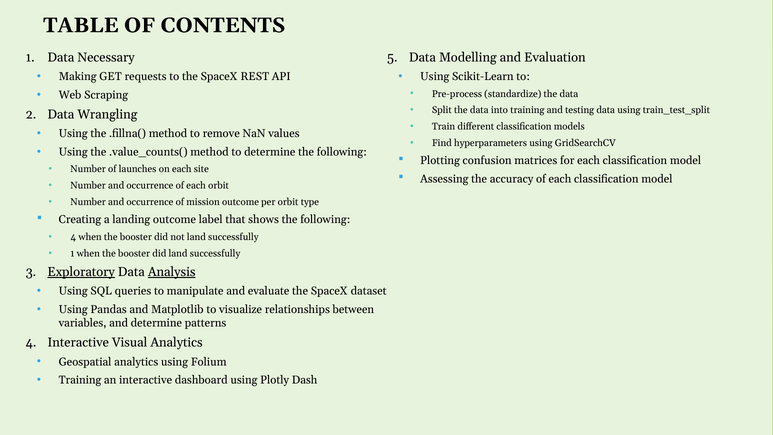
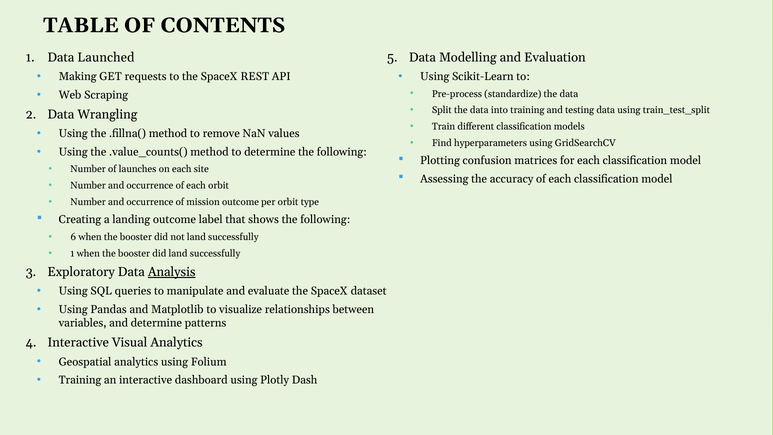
Necessary: Necessary -> Launched (106, 57)
4: 4 -> 6 (73, 237)
Exploratory underline: present -> none (81, 272)
